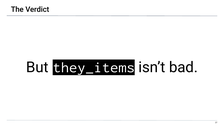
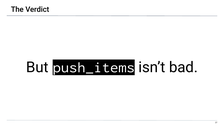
they_items: they_items -> push_items (94, 67)
